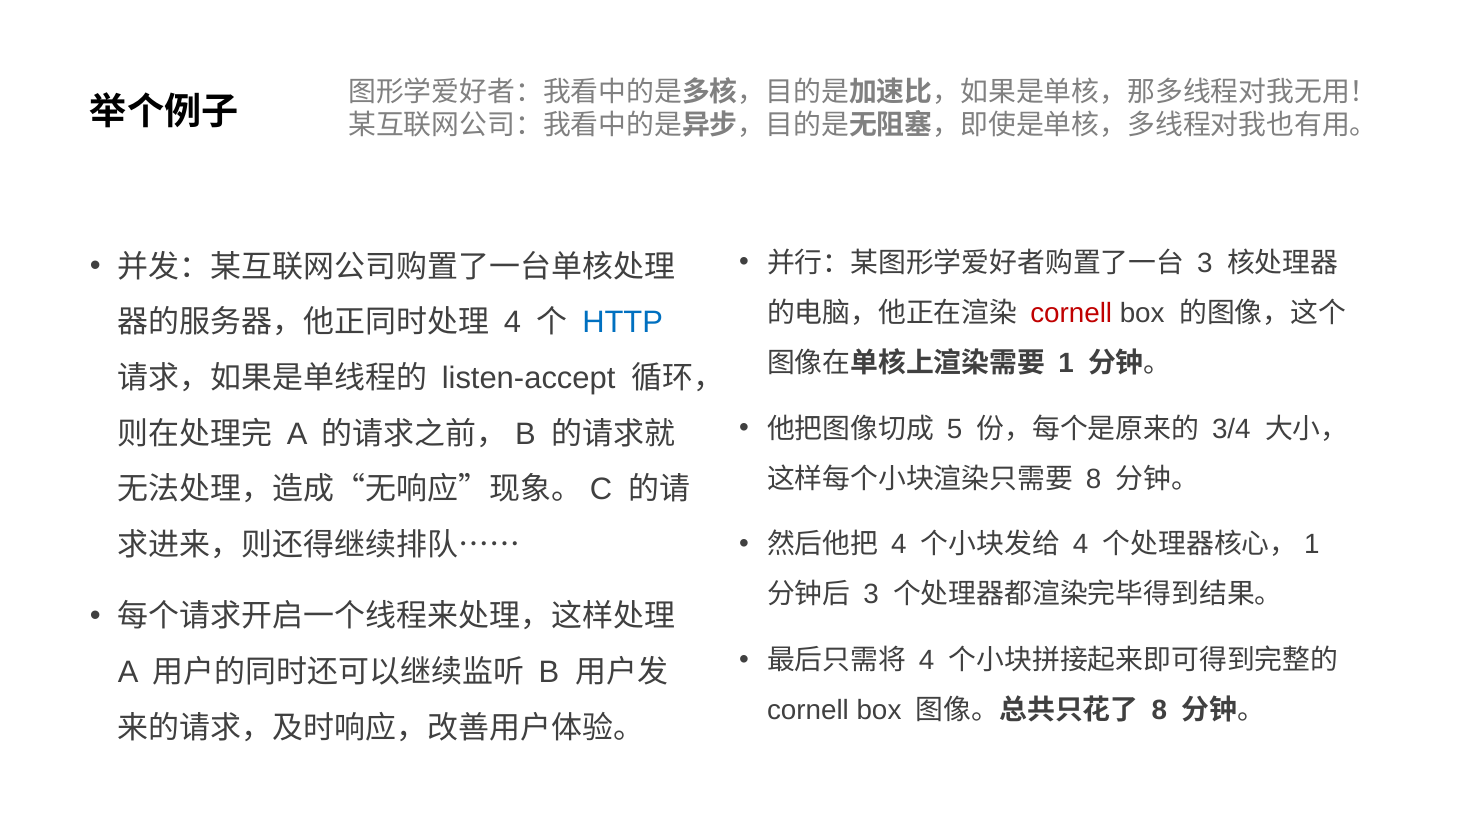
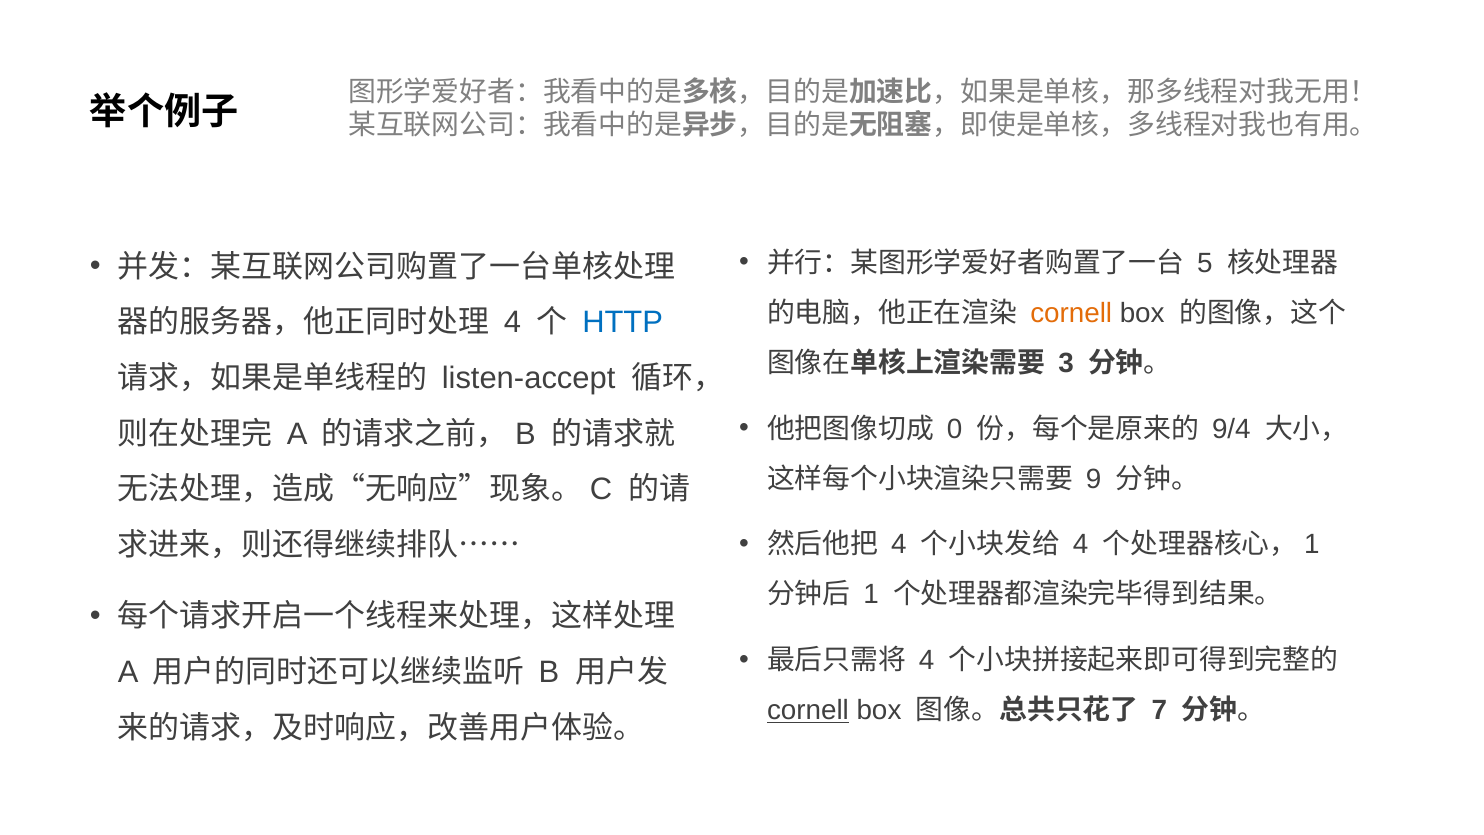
3: 3 -> 5 (1205, 263)
cornell colour: red -> orange (1071, 313)
1: 1 -> 3 (1066, 363)
5: 5 -> 0 (955, 429)
3/4: 3/4 -> 9/4 (1231, 429)
8: 8 -> 9 (1094, 479)
3: 3 -> 1 (871, 595)
cornell underline: none -> present (808, 710)
8: 8 -> 7 (1159, 710)
